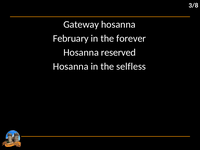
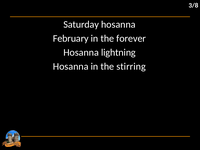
Gateway: Gateway -> Saturday (81, 24)
reserved: reserved -> lightning (118, 52)
selfless: selfless -> stirring (131, 66)
